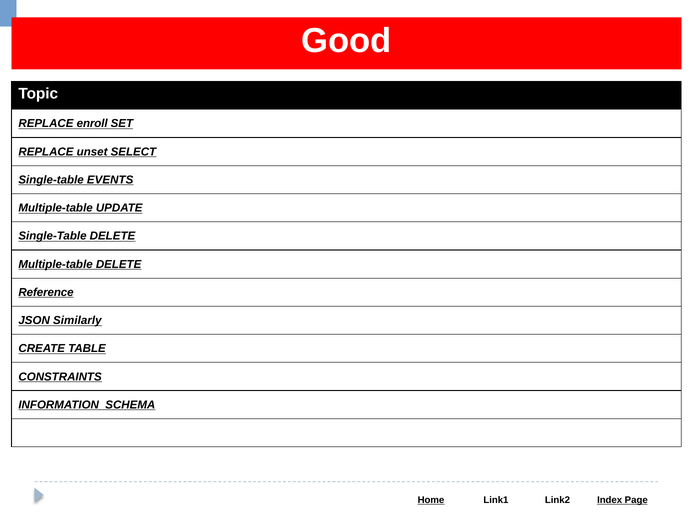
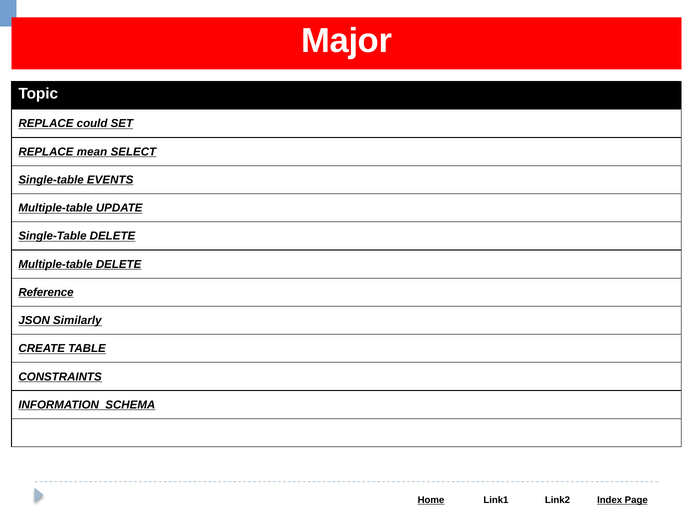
Good: Good -> Major (347, 41)
enroll: enroll -> could (92, 124)
unset: unset -> mean (92, 152)
